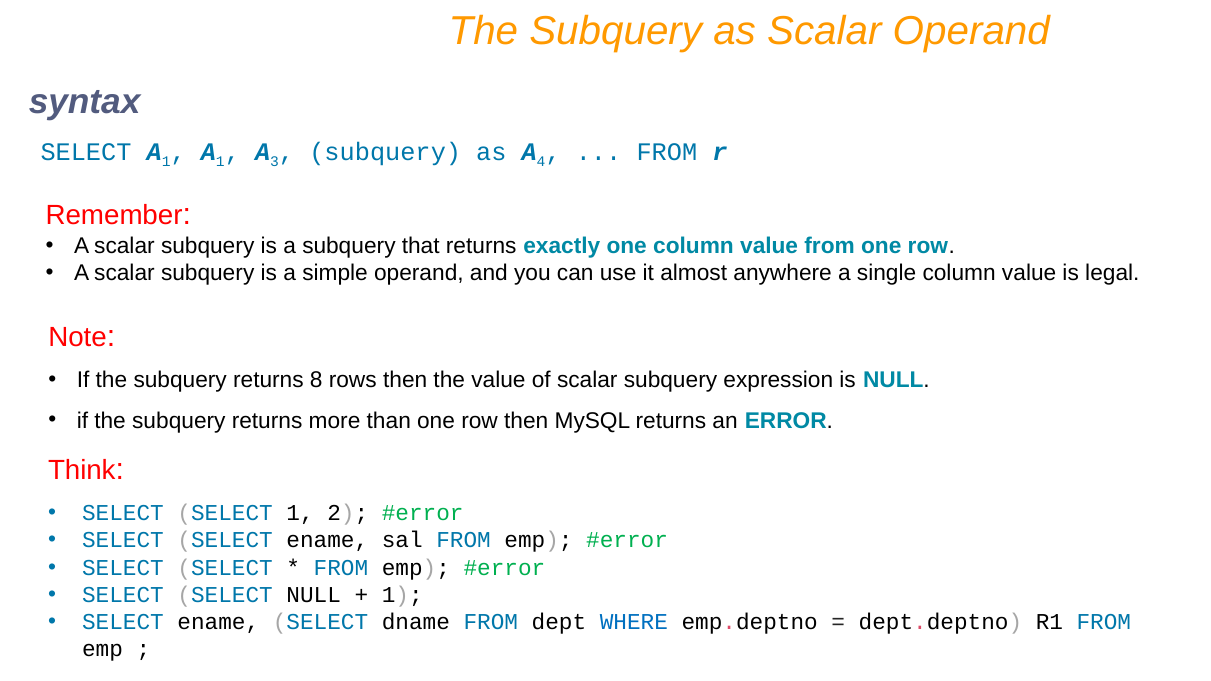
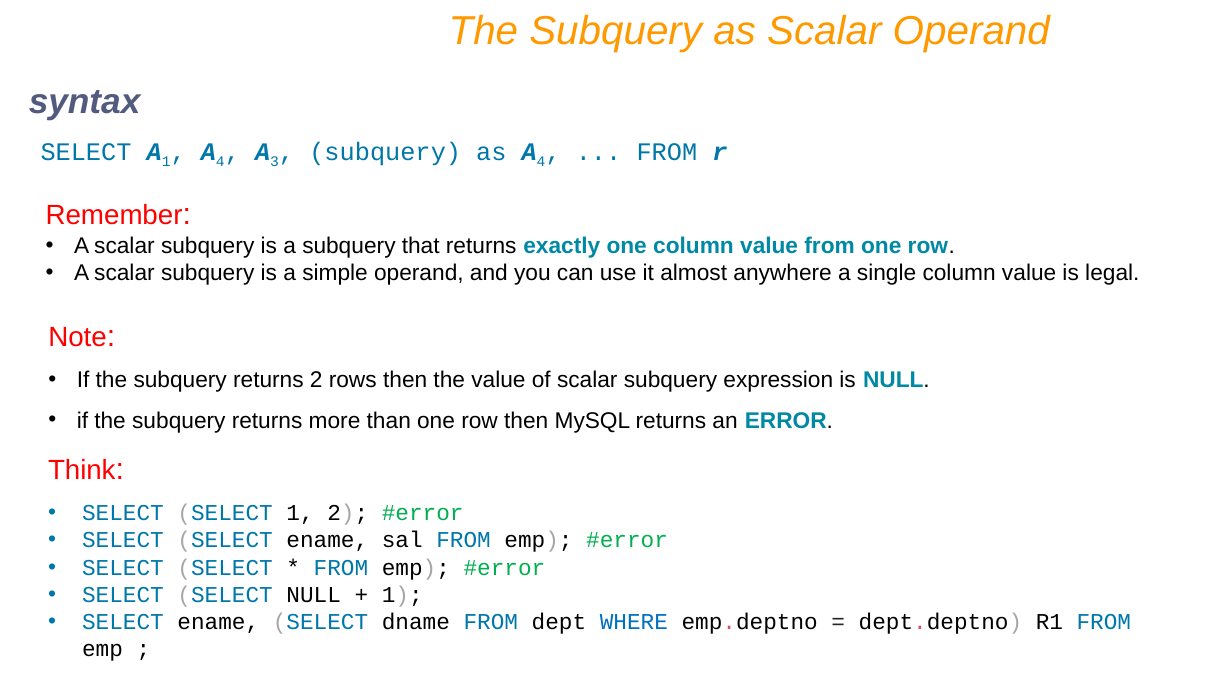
1: 1 -> 4 (220, 162)
returns 8: 8 -> 2 (316, 380)
